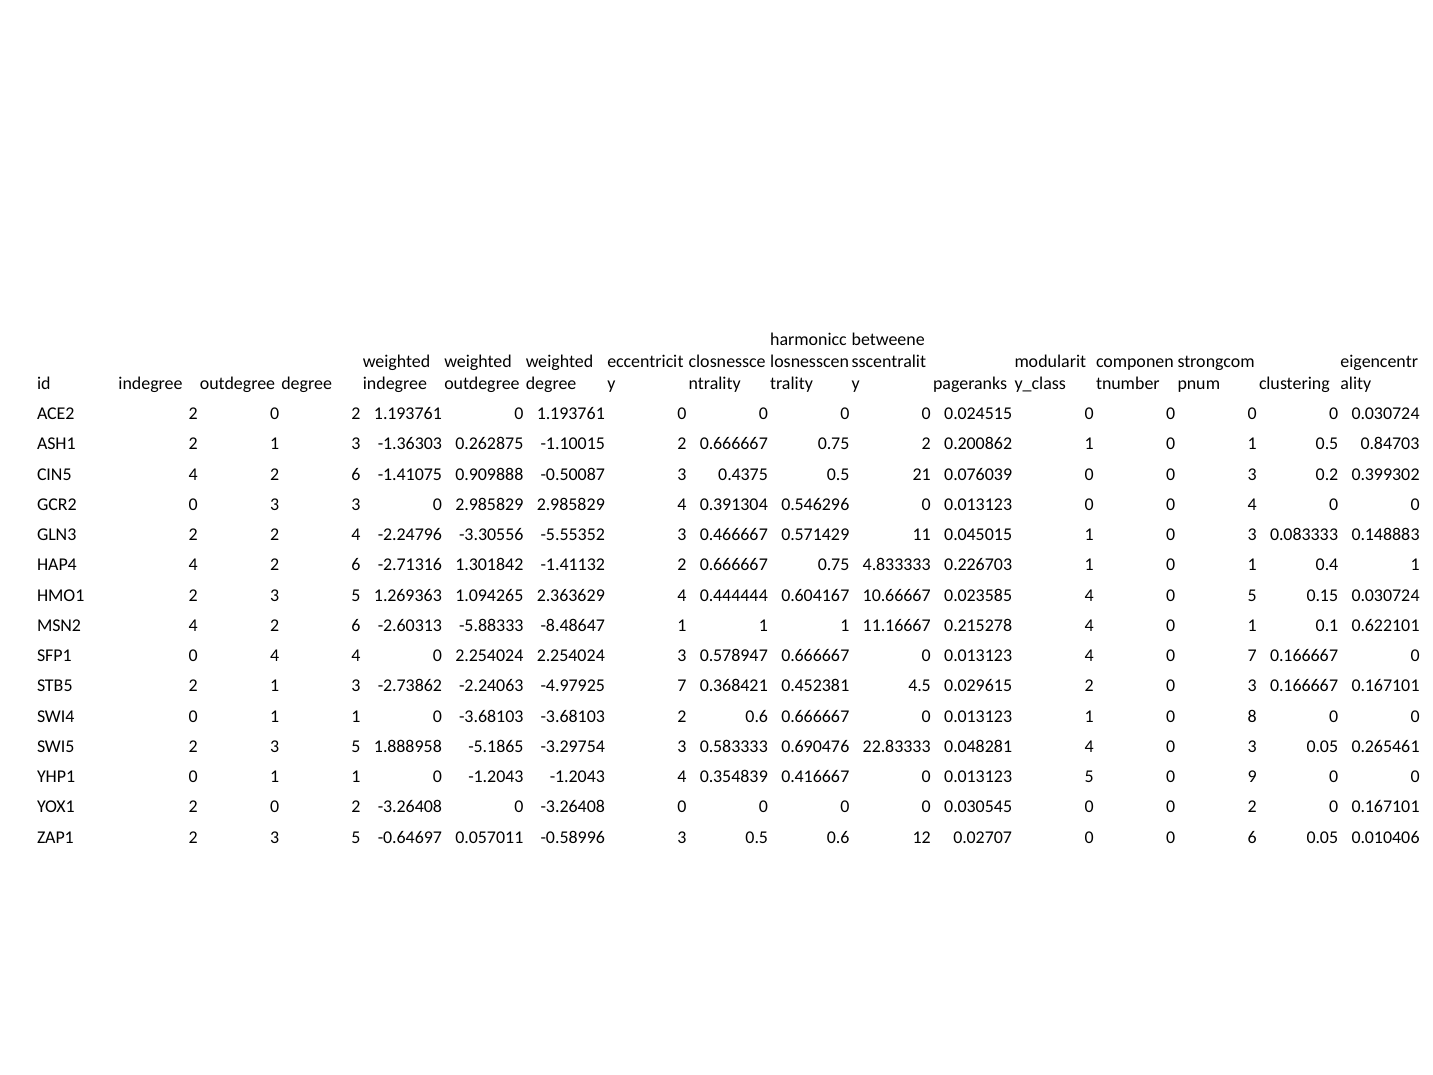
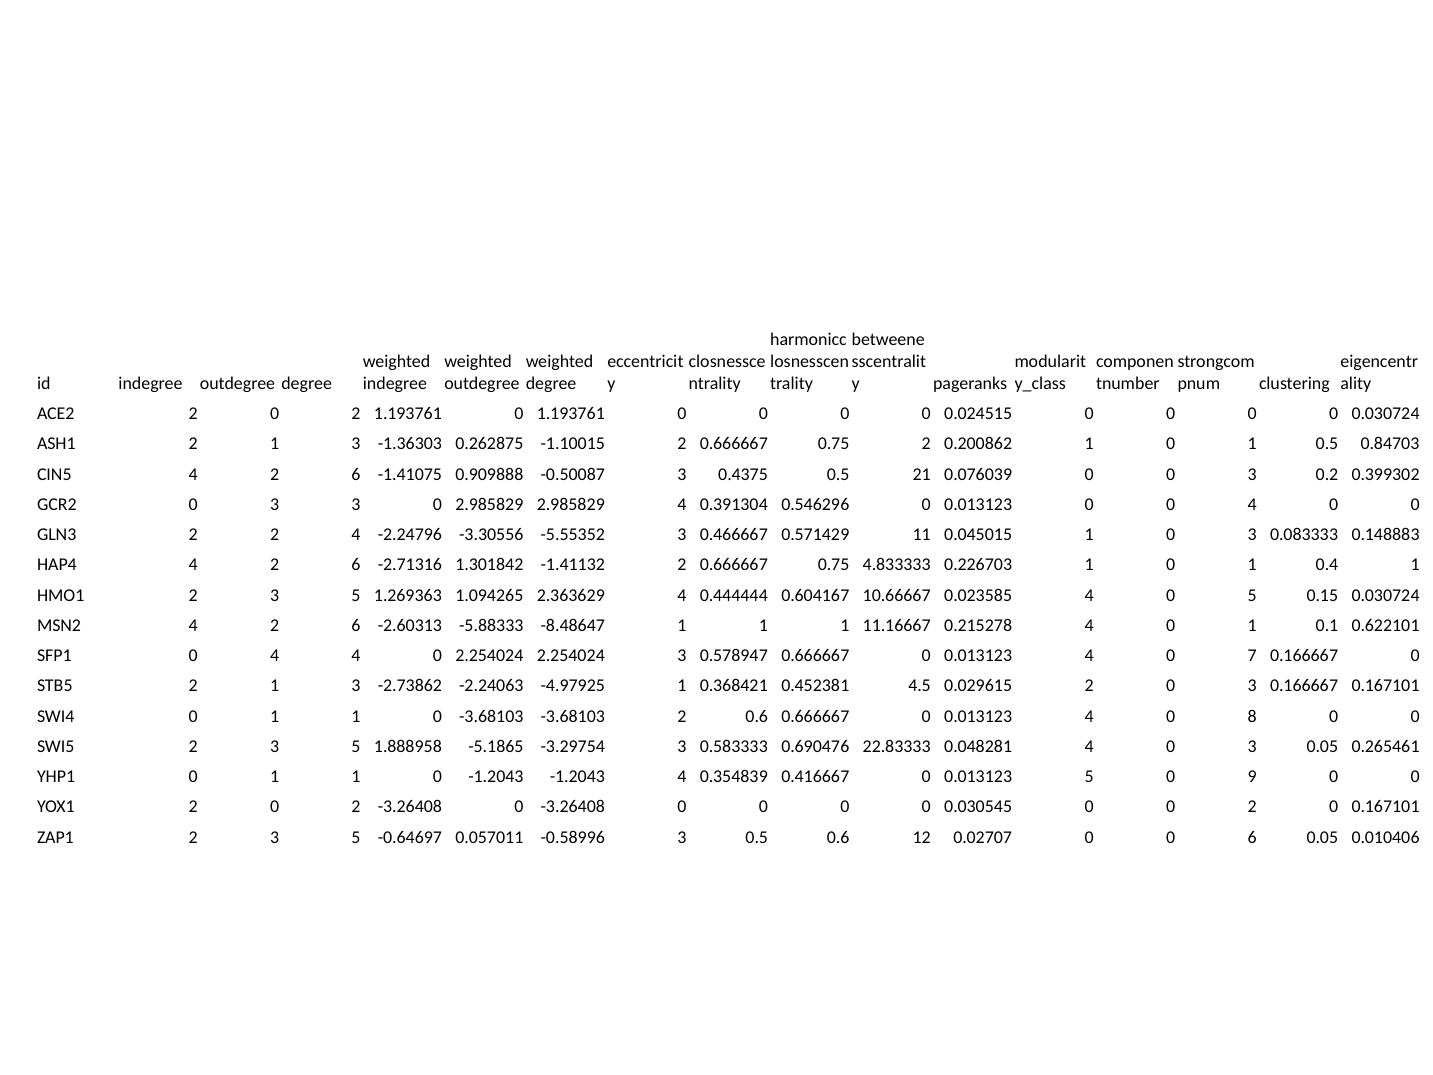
-4.97925 7: 7 -> 1 (682, 686)
1: 1 -> 4 (1089, 716)
